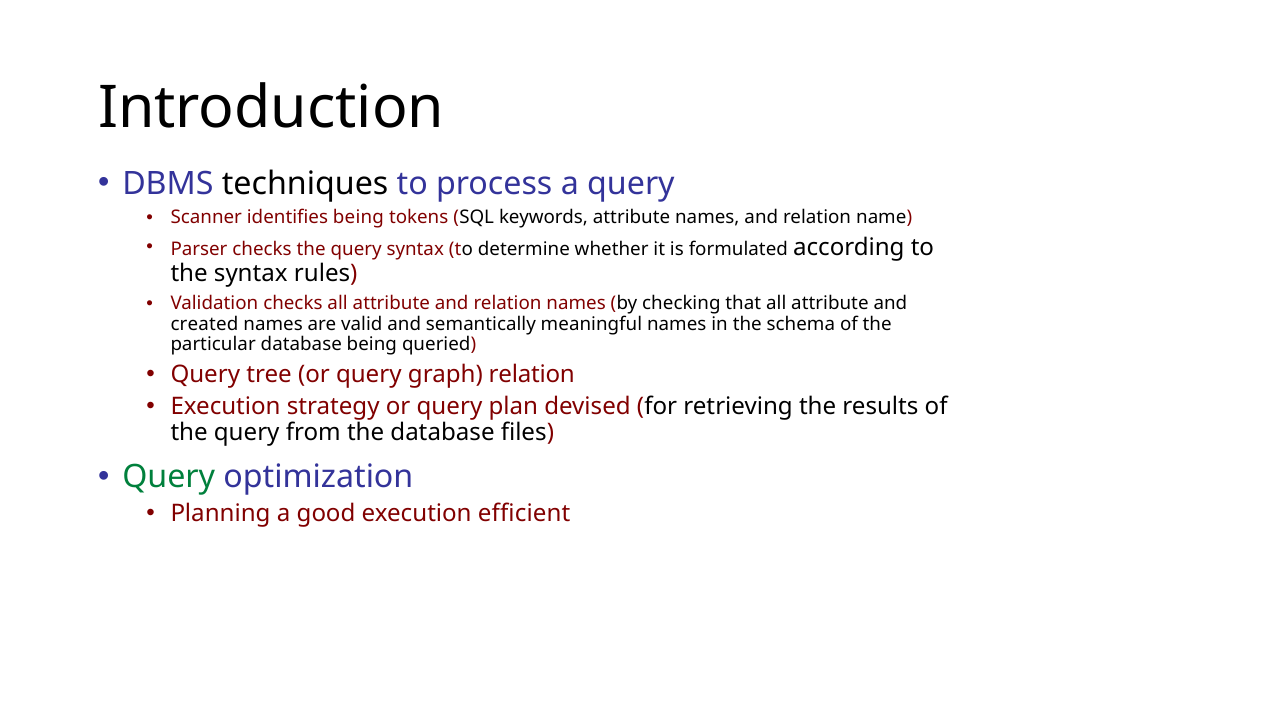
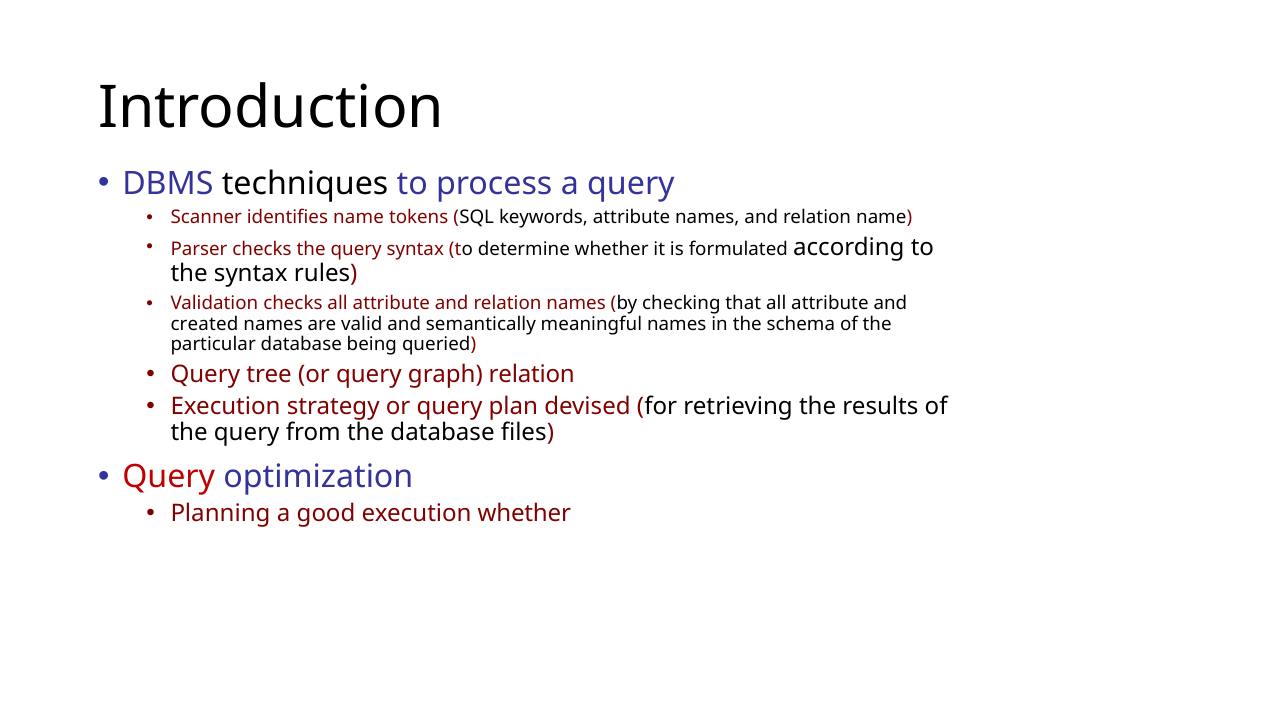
identifies being: being -> name (358, 218)
Query colour: green -> red (169, 477)
execution efficient: efficient -> whether (524, 514)
